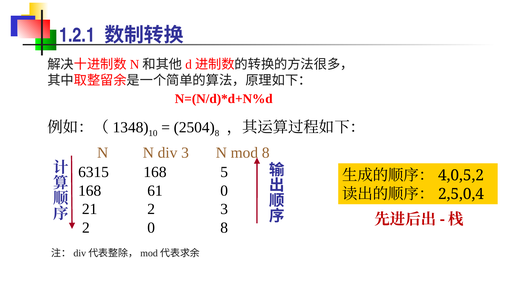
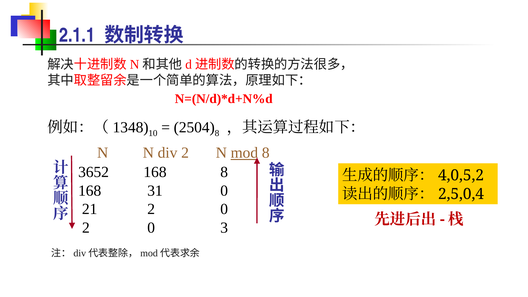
1.2.1: 1.2.1 -> 2.1.1 (77, 35)
div 3: 3 -> 2 (185, 153)
mod underline: none -> present (244, 153)
6315: 6315 -> 3652 (94, 172)
168 5: 5 -> 8 (224, 172)
61: 61 -> 31 (155, 191)
21 2 3: 3 -> 0 (224, 209)
0 8: 8 -> 3 (224, 228)
